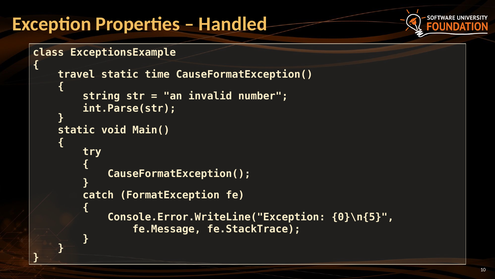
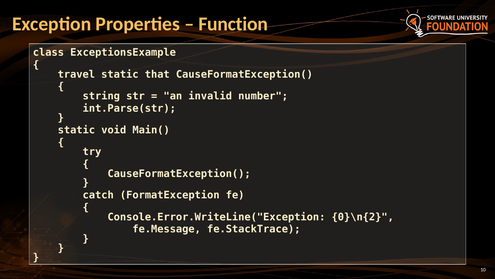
Handled: Handled -> Function (233, 24)
time: time -> that (157, 74)
0}\n{5: 0}\n{5 -> 0}\n{2 (363, 217)
